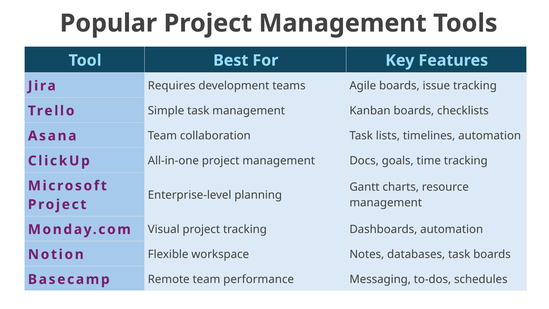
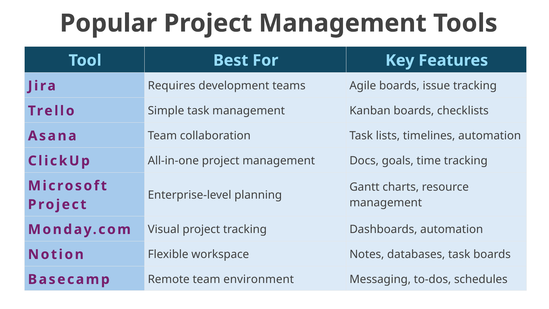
performance: performance -> environment (259, 279)
